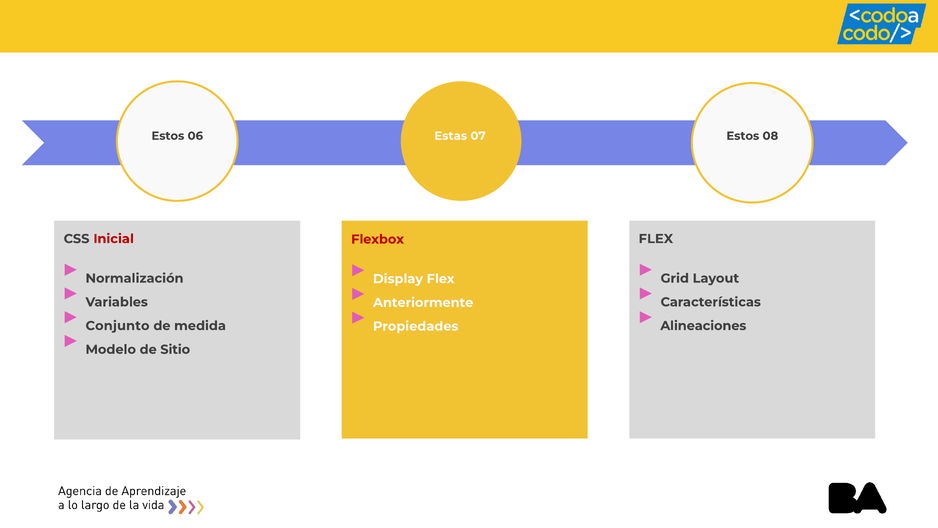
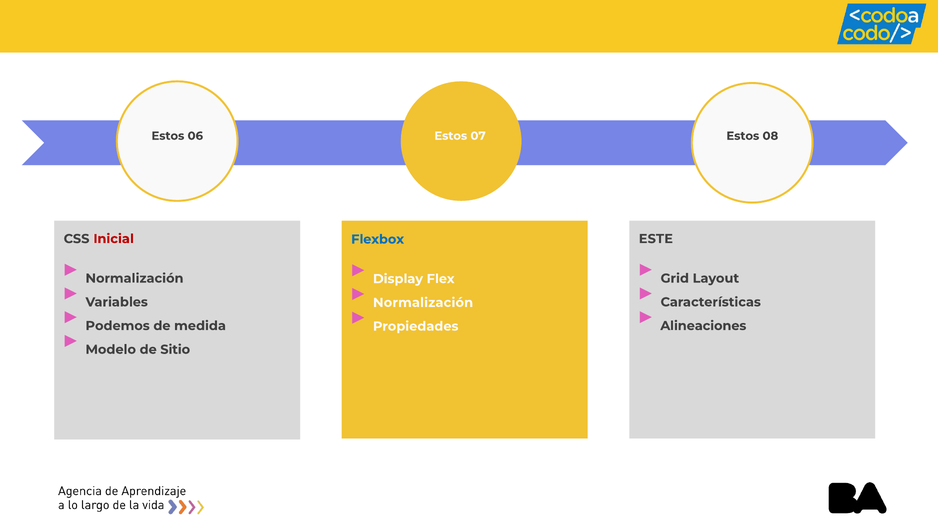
Estas: Estas -> Estos (451, 136)
FLEX: FLEX -> ESTE (656, 239)
Flexbox colour: red -> blue (378, 239)
Anteriormente: Anteriormente -> Normalización (423, 302)
Conjunto: Conjunto -> Podemos (118, 326)
